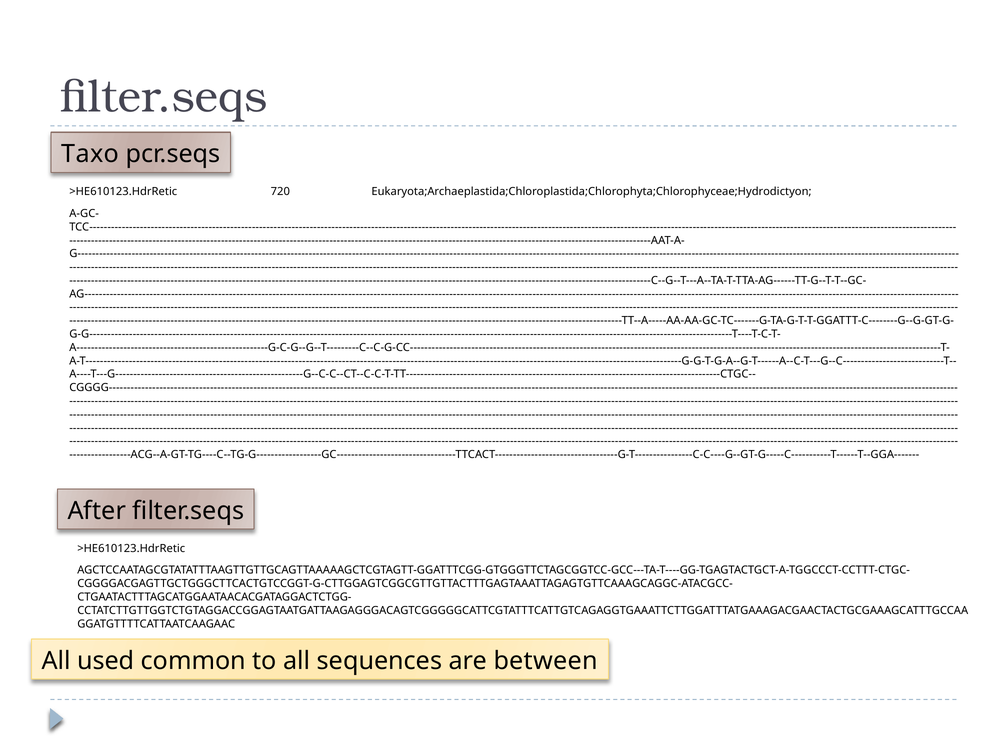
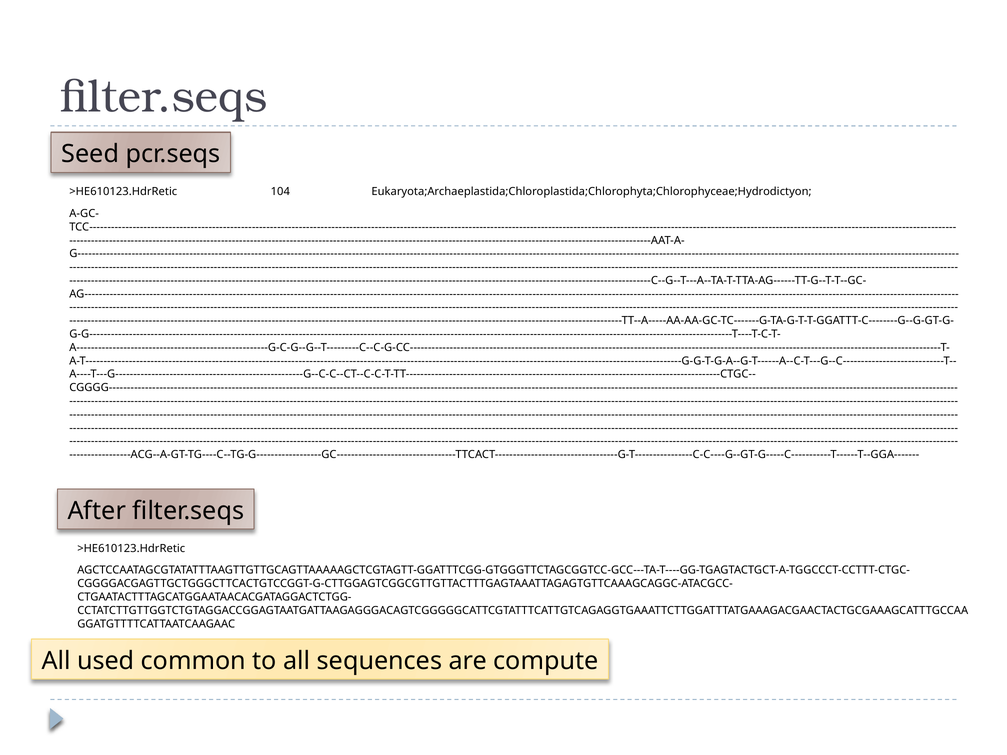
Taxo: Taxo -> Seed (90, 154)
720: 720 -> 104 (280, 192)
between: between -> compute (546, 661)
